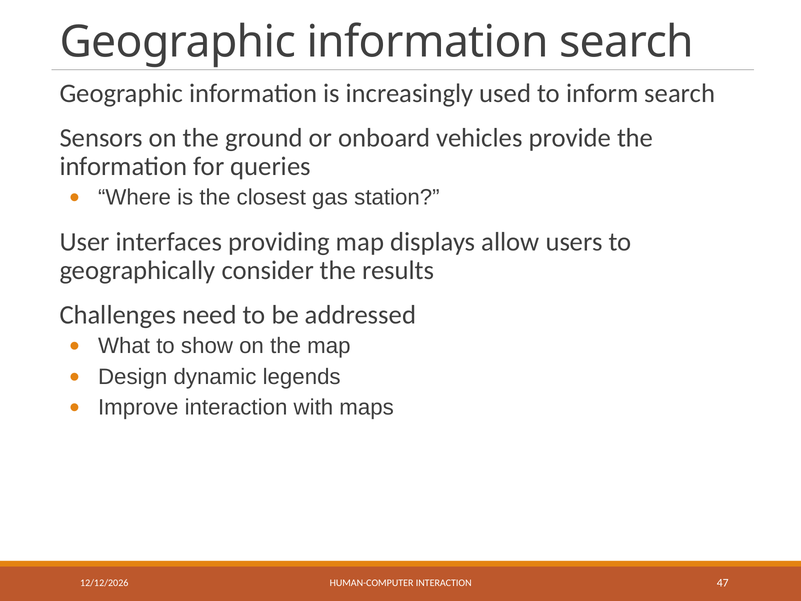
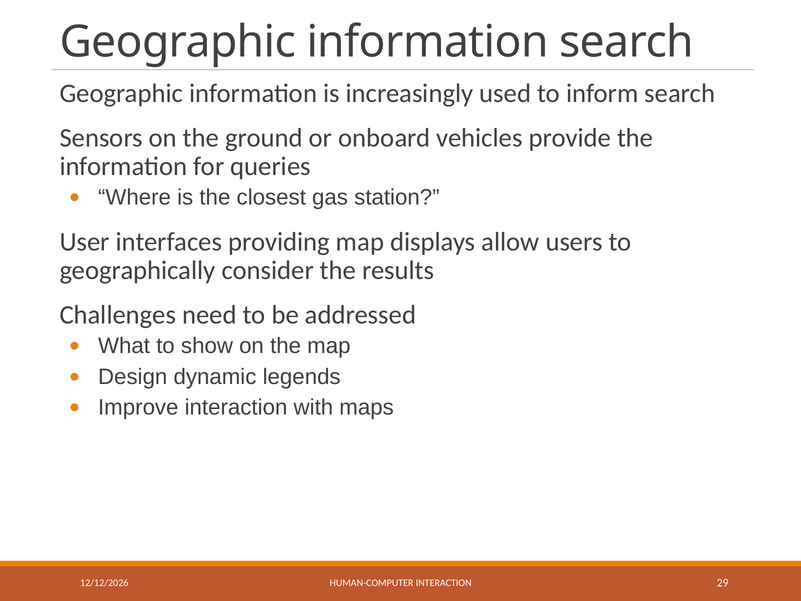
47: 47 -> 29 (723, 583)
